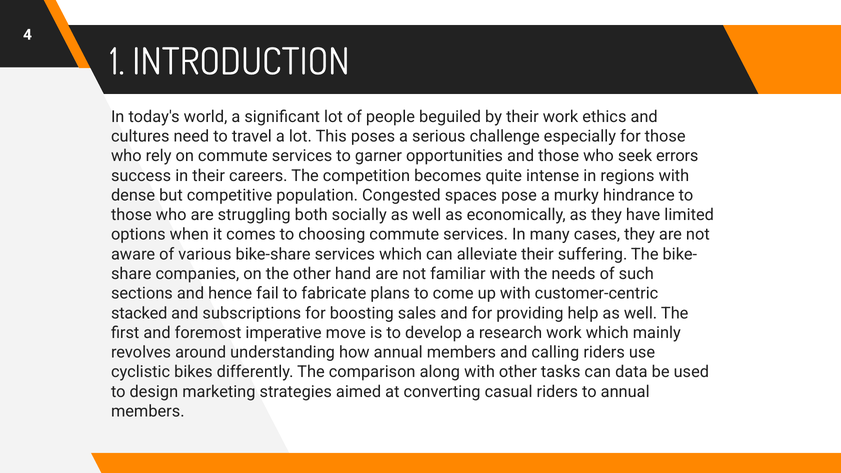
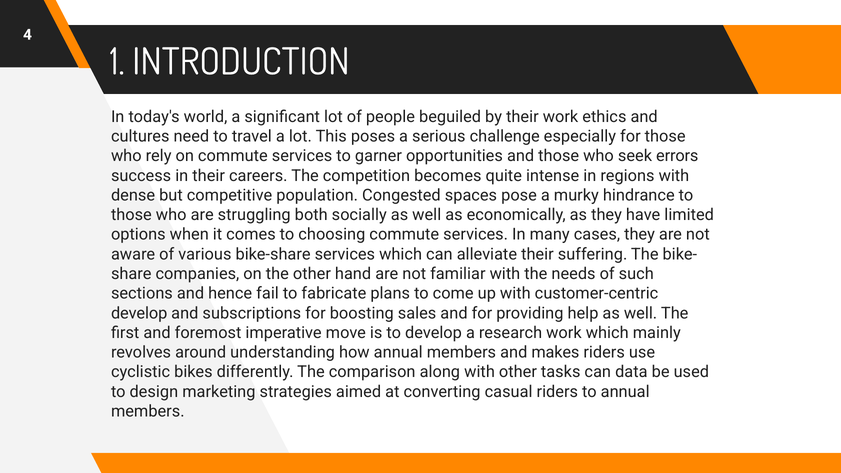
stacked: stacked -> develop (139, 313)
calling: calling -> makes (555, 352)
